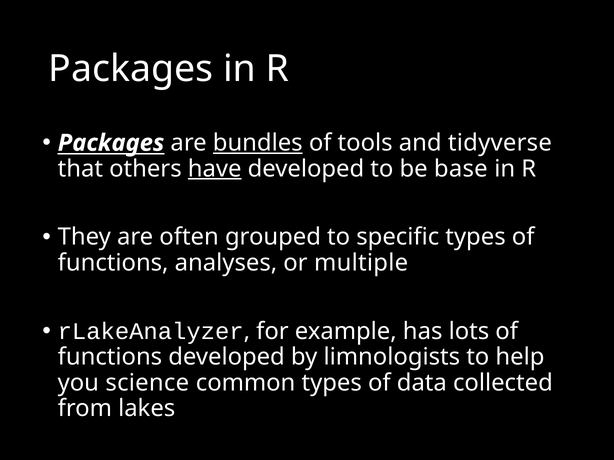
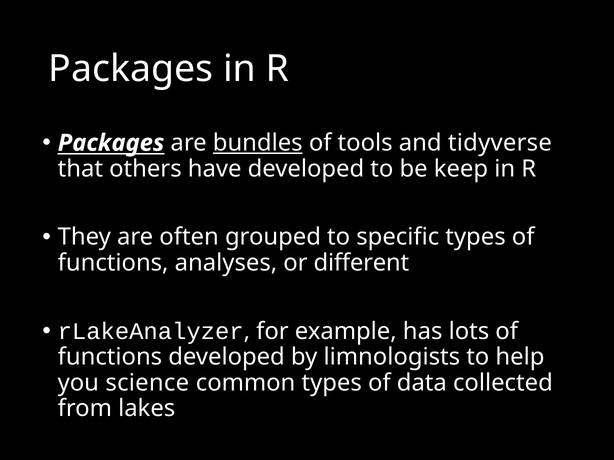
have underline: present -> none (215, 169)
base: base -> keep (461, 169)
multiple: multiple -> different (361, 263)
